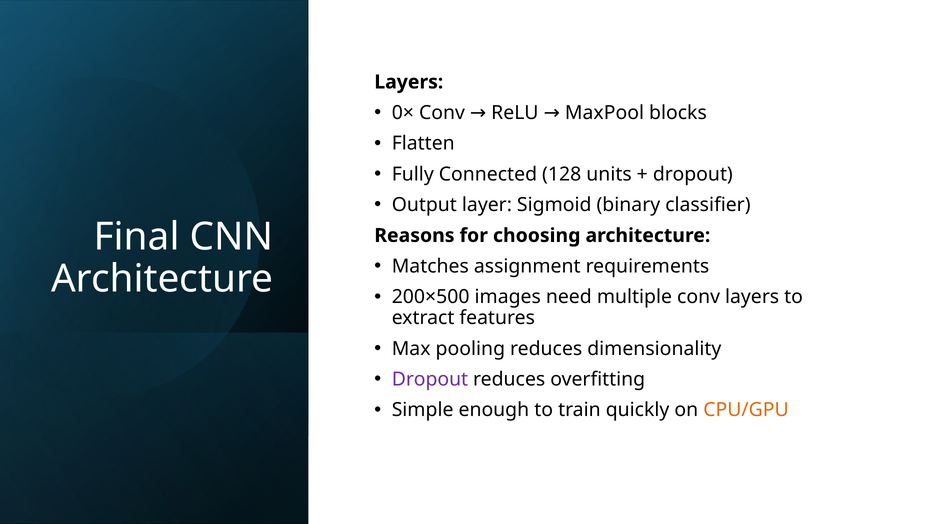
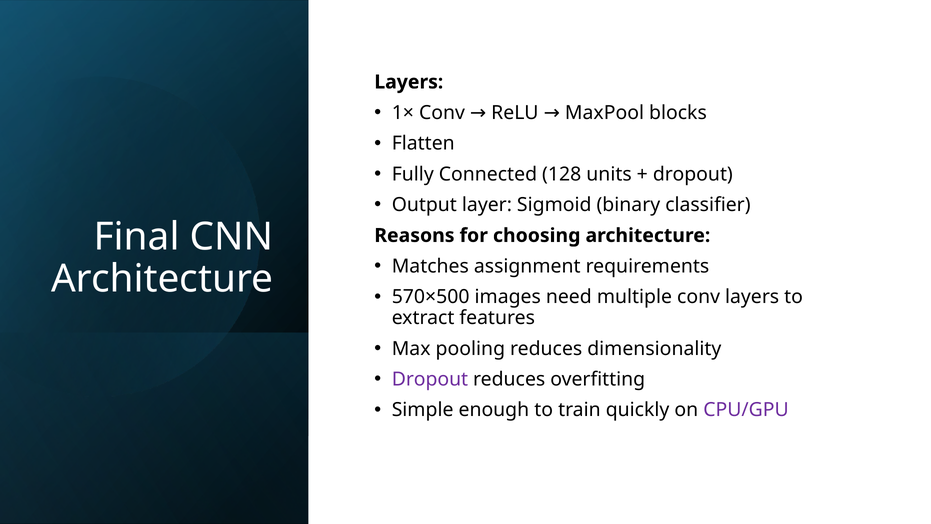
0×: 0× -> 1× (403, 113)
200×500: 200×500 -> 570×500 (431, 297)
CPU/GPU colour: orange -> purple (746, 410)
